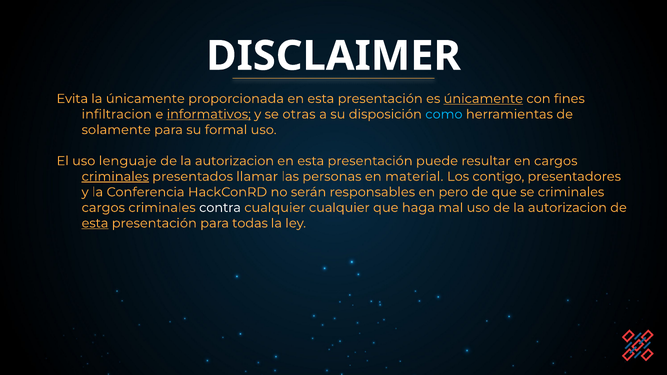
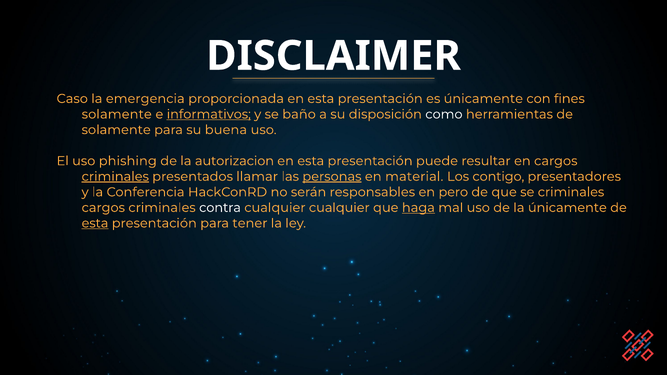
Evita: Evita -> Caso (72, 99)
la únicamente: únicamente -> emergencia (145, 99)
únicamente underline: present -> none (483, 99)
infiltracion: infiltracion -> solamente (117, 114)
otras: otras -> baño (299, 114)
como colour: light blue -> white (444, 114)
formal: formal -> buena (226, 130)
lenguaje: lenguaje -> phishing (128, 161)
personas underline: none -> present (332, 177)
haga underline: none -> present (418, 208)
uso de la autorizacion: autorizacion -> únicamente (567, 208)
todas: todas -> tener (250, 223)
